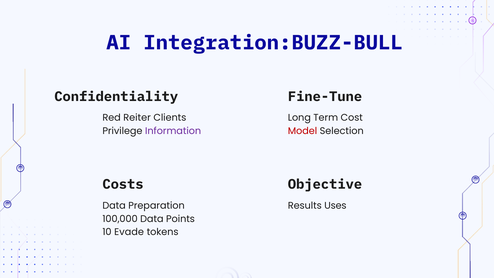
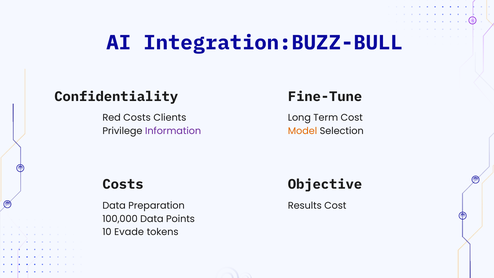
Red Reiter: Reiter -> Costs (137, 118)
Model colour: red -> orange (303, 131)
Results Uses: Uses -> Cost (335, 205)
